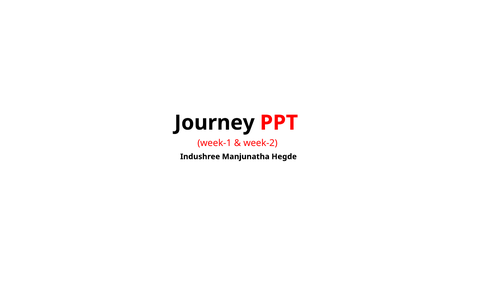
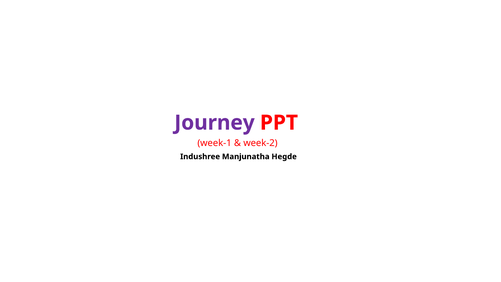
Journey colour: black -> purple (215, 123)
